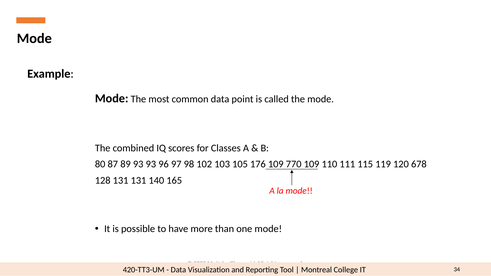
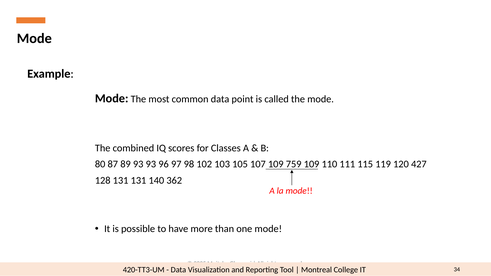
176: 176 -> 107 (258, 164)
770: 770 -> 759 (294, 164)
678: 678 -> 427 (419, 164)
165: 165 -> 362 (174, 181)
